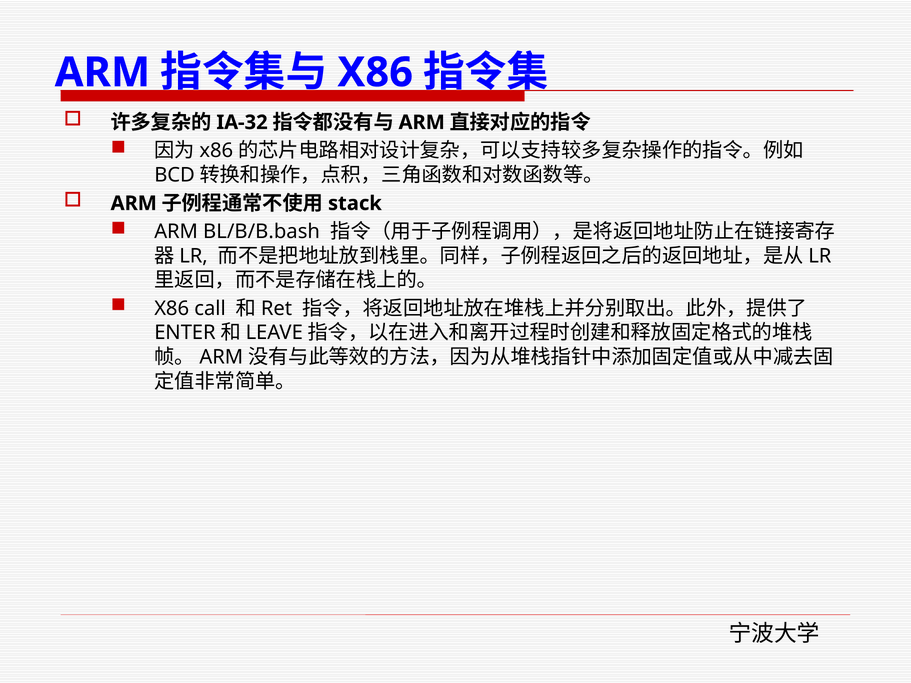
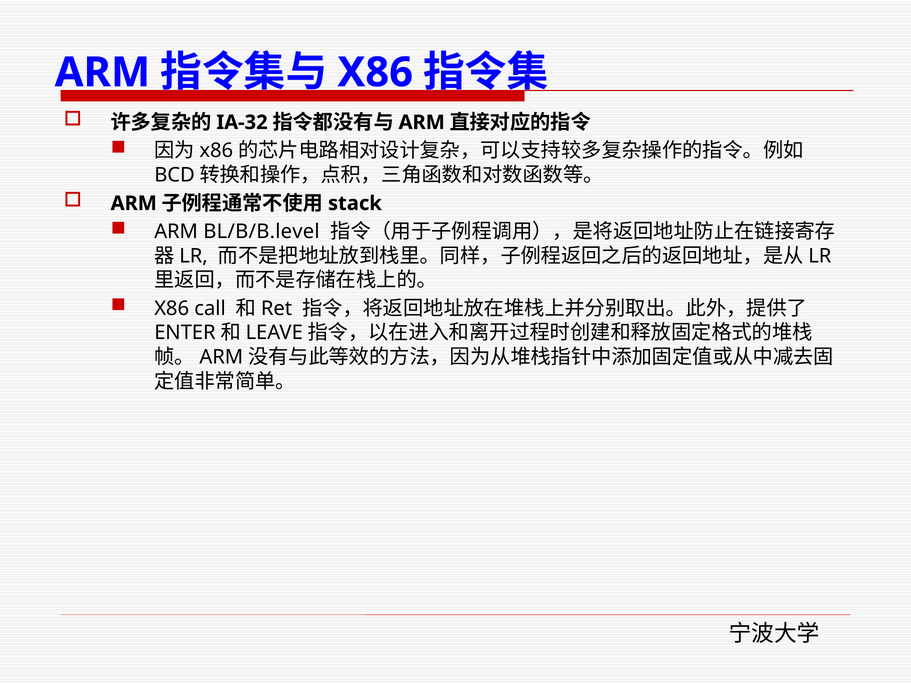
BL/B/B.bash: BL/B/B.bash -> BL/B/B.level (261, 232)
